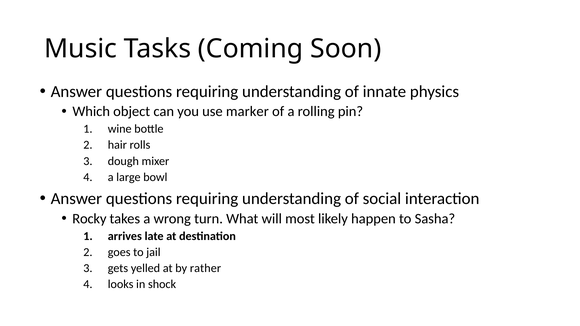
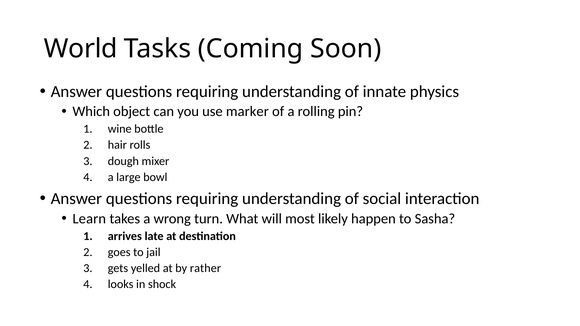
Music: Music -> World (81, 49)
Rocky: Rocky -> Learn (89, 219)
